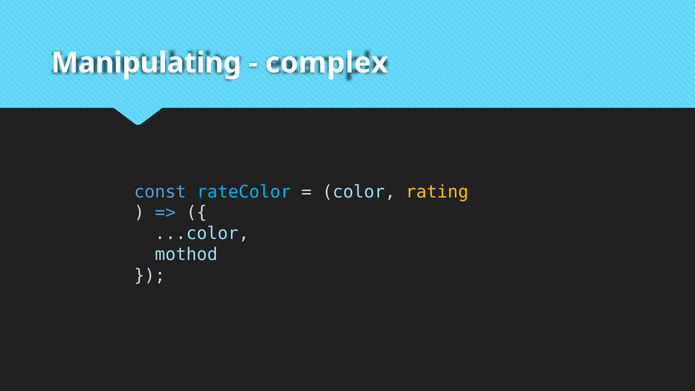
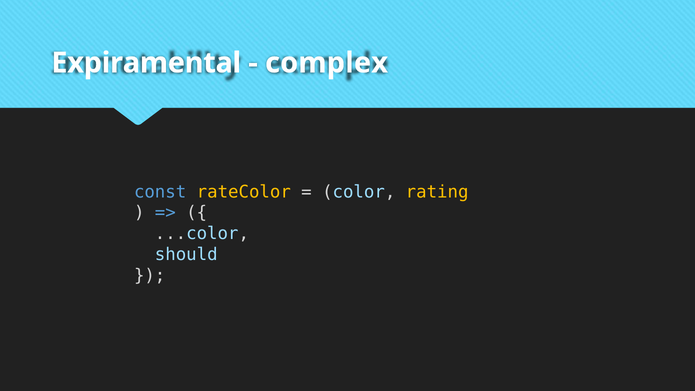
Manipulating: Manipulating -> Expiramental (146, 63)
rateColor colour: light blue -> yellow (244, 192)
mothod: mothod -> should (186, 254)
